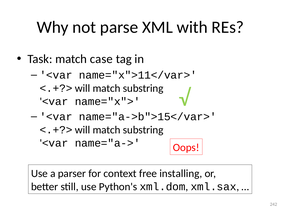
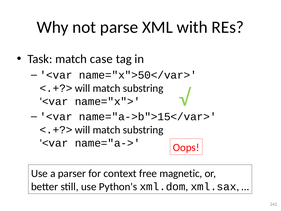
name="x">11</var>: name="x">11</var> -> name="x">50</var> (138, 75)
installing: installing -> magnetic (181, 173)
